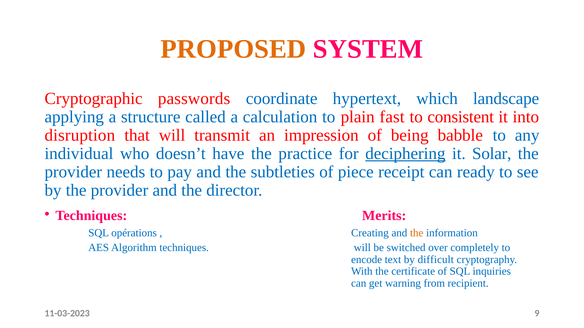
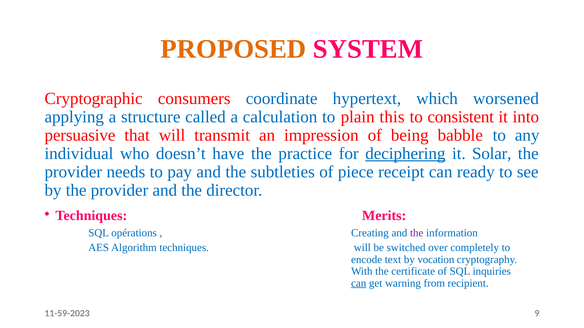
passwords: passwords -> consumers (194, 99)
landscape: landscape -> worsened (506, 99)
fast: fast -> this (392, 117)
disruption: disruption -> persuasive (80, 135)
the colour: orange -> purple (417, 233)
difficult: difficult -> vocation (436, 260)
can underline: none -> present (359, 284)
11-03-2023: 11-03-2023 -> 11-59-2023 (67, 314)
